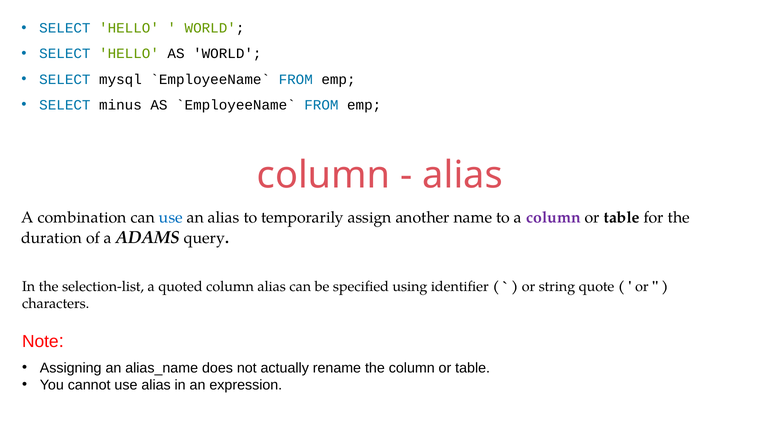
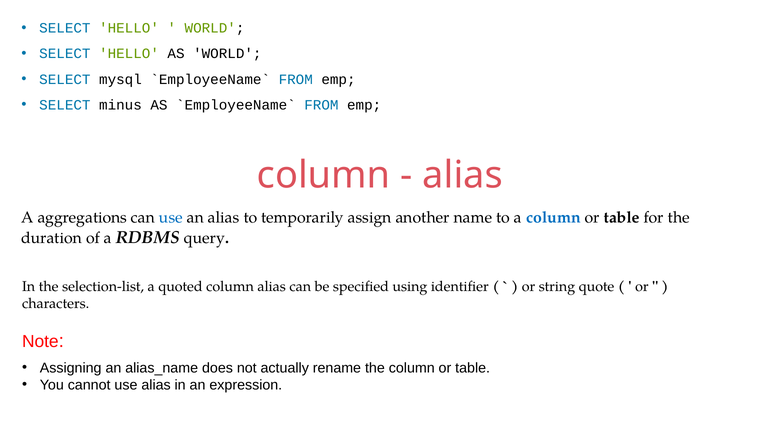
combination: combination -> aggregations (82, 218)
column colour: purple -> blue (553, 218)
ADAMS: ADAMS -> RDBMS (148, 238)
